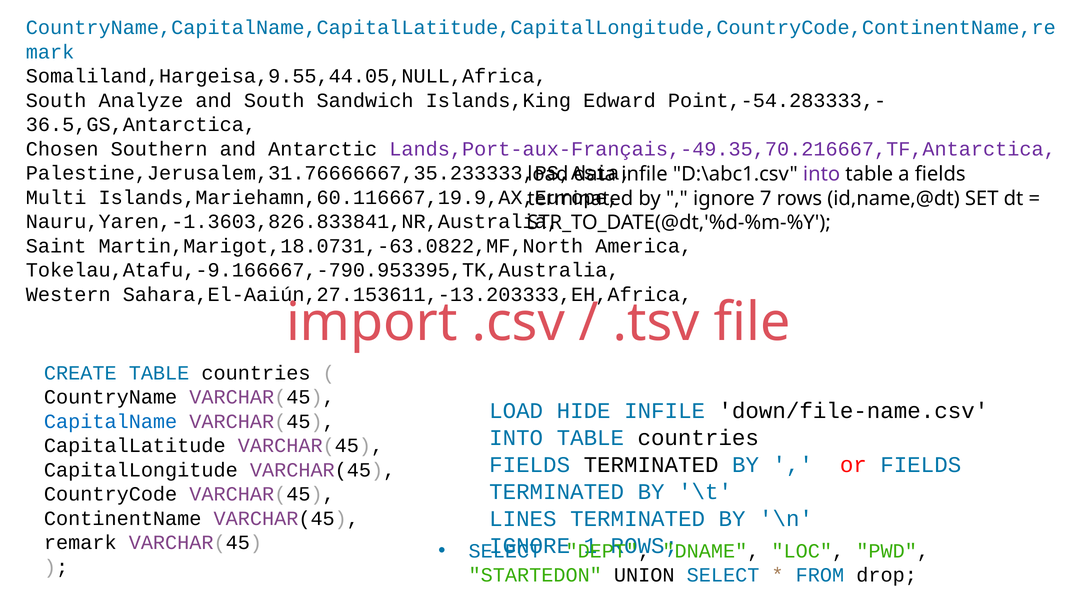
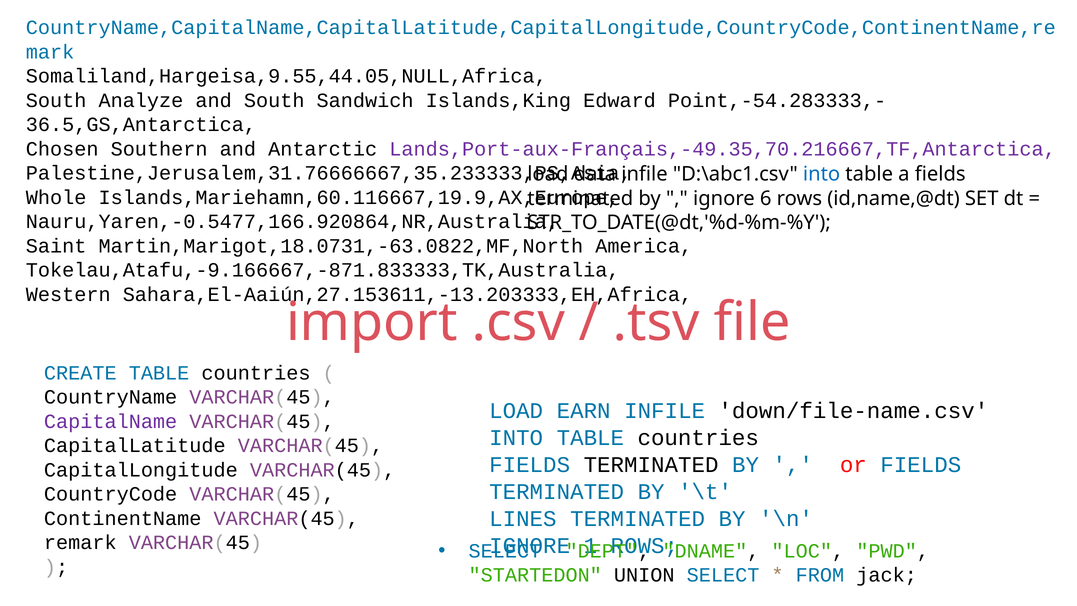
into colour: purple -> blue (822, 174)
Multi: Multi -> Whole (56, 197)
7: 7 -> 6 (766, 198)
Nauru,Yaren,-1.3603,826.833841,NR,Australia: Nauru,Yaren,-1.3603,826.833841,NR,Australia -> Nauru,Yaren,-0.5477,166.920864,NR,Australia (292, 222)
Tokelau,Atafu,-9.166667,-790.953395,TK,Australia: Tokelau,Atafu,-9.166667,-790.953395,TK,Australia -> Tokelau,Atafu,-9.166667,-871.833333,TK,Australia (323, 270)
HIDE: HIDE -> EARN (584, 411)
CapitalName colour: blue -> purple (111, 421)
drop: drop -> jack (887, 575)
